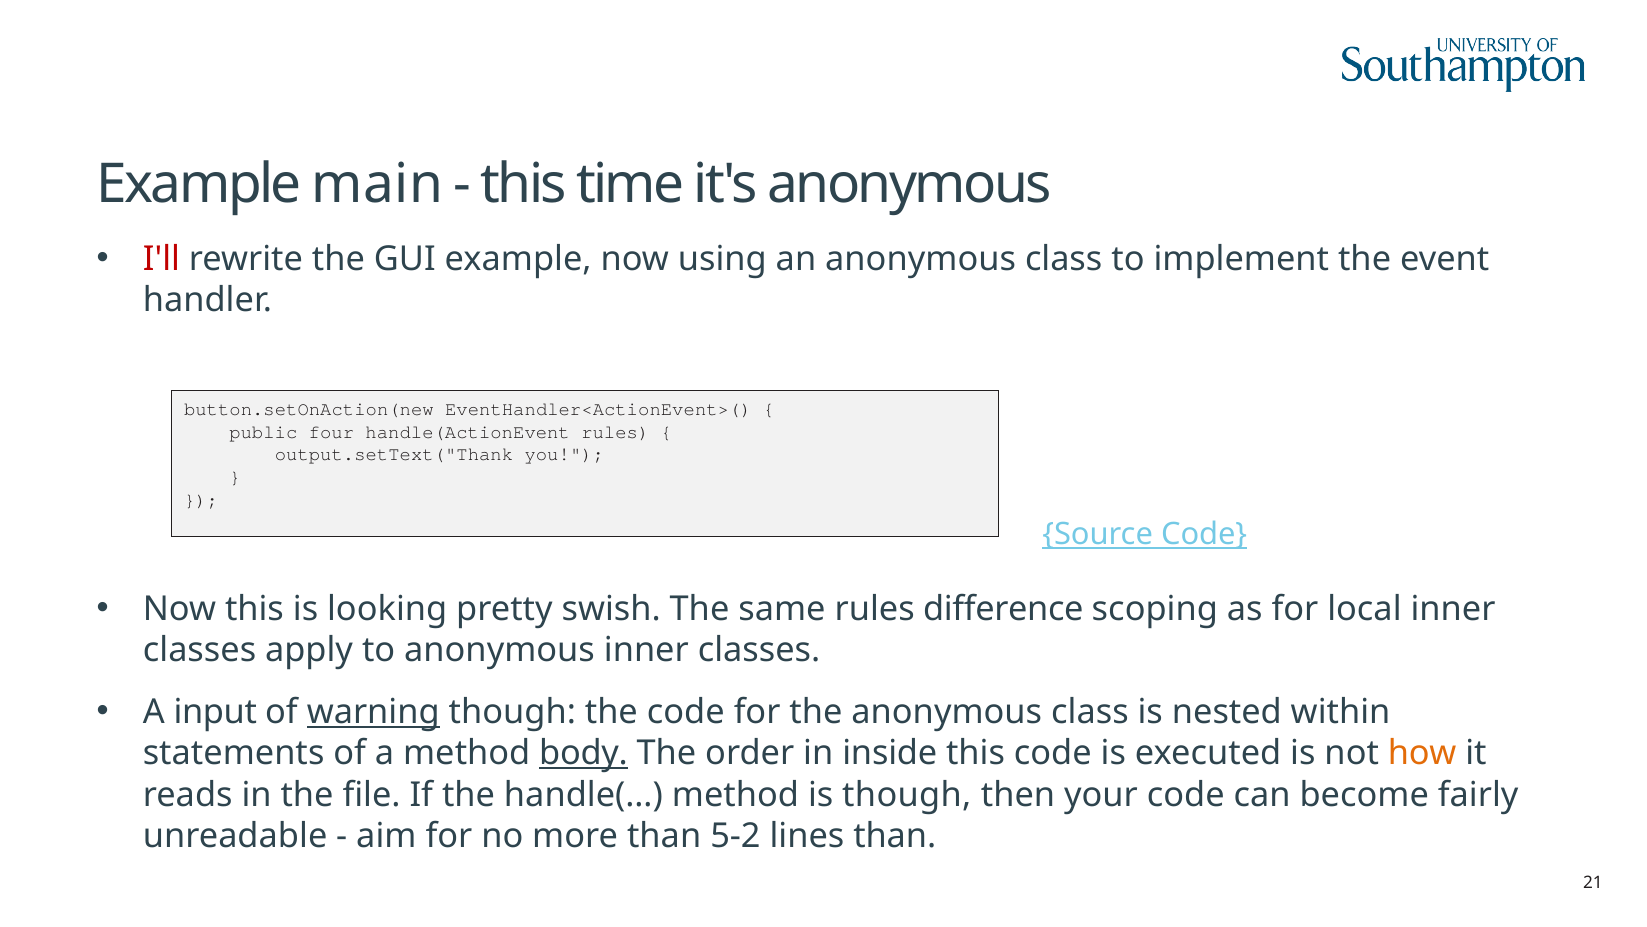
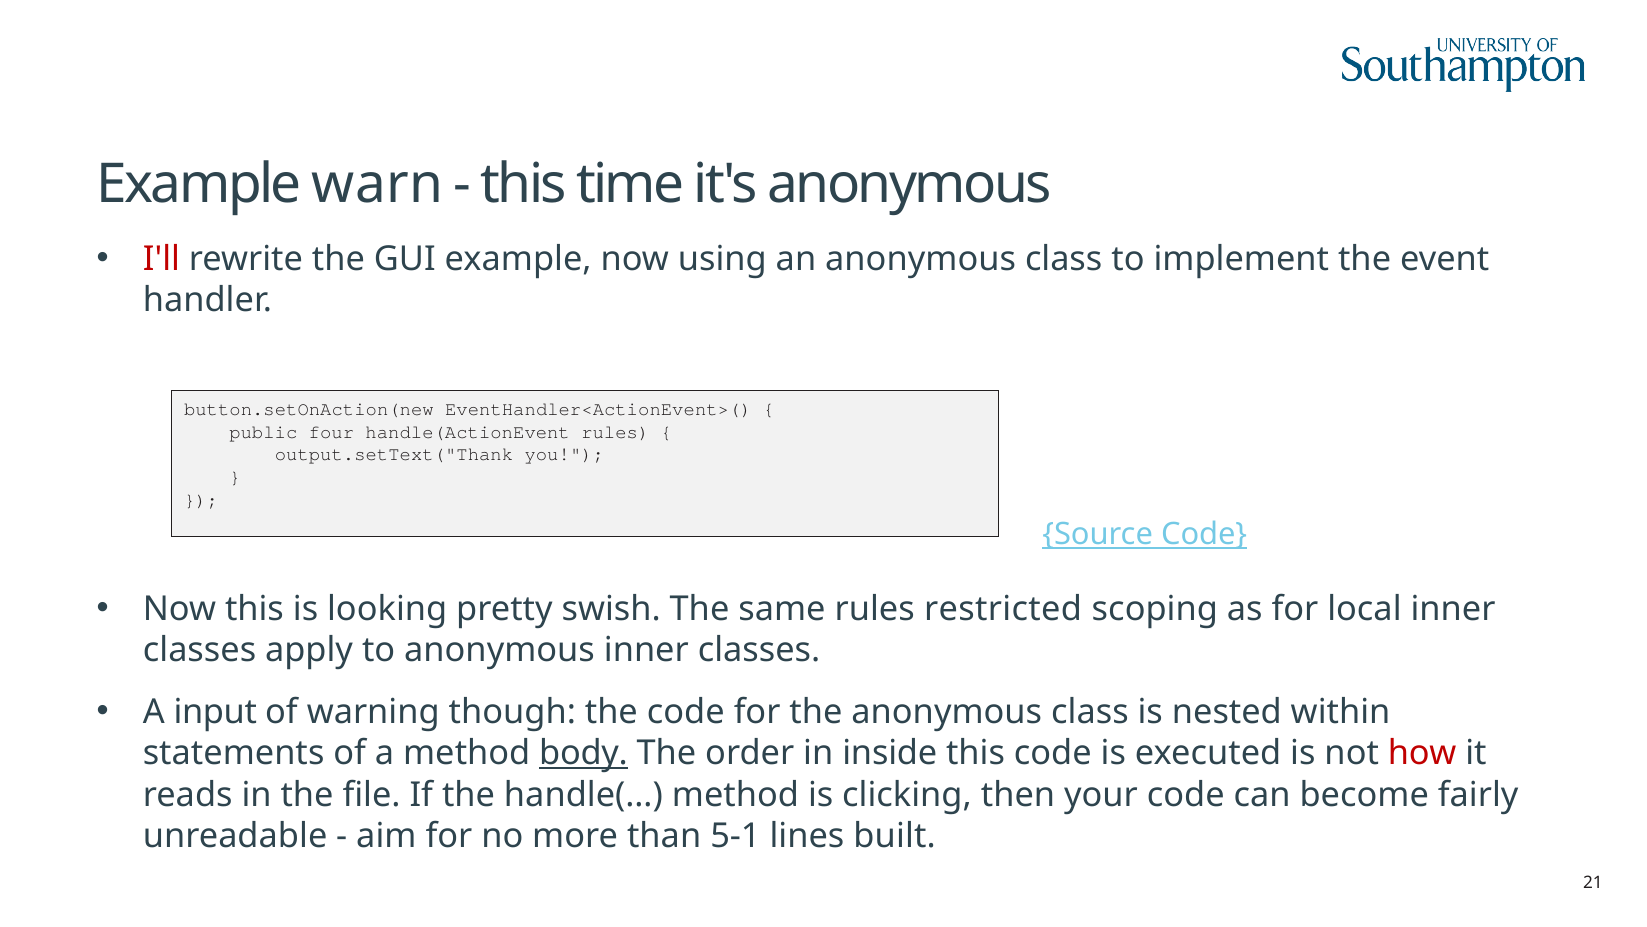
main: main -> warn (377, 185)
difference: difference -> restricted (1003, 609)
warning underline: present -> none (373, 712)
how colour: orange -> red (1422, 753)
is though: though -> clicking (907, 794)
5-2: 5-2 -> 5-1 (735, 835)
lines than: than -> built (895, 835)
